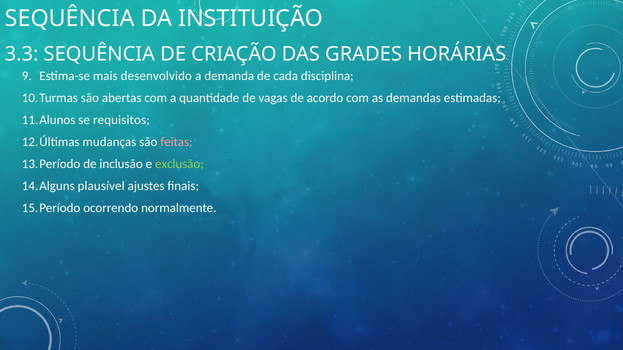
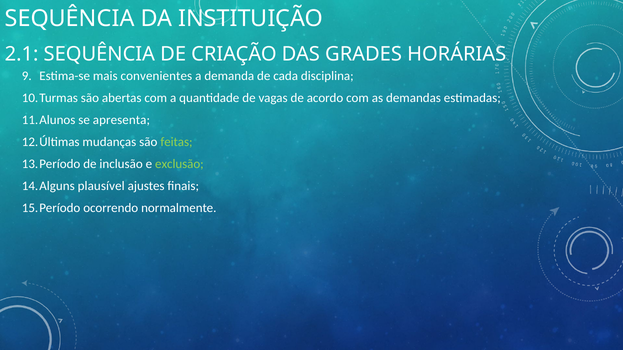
3.3: 3.3 -> 2.1 (22, 54)
desenvolvido: desenvolvido -> convenientes (156, 76)
requisitos: requisitos -> apresenta (121, 120)
feitas colour: pink -> light green (176, 142)
